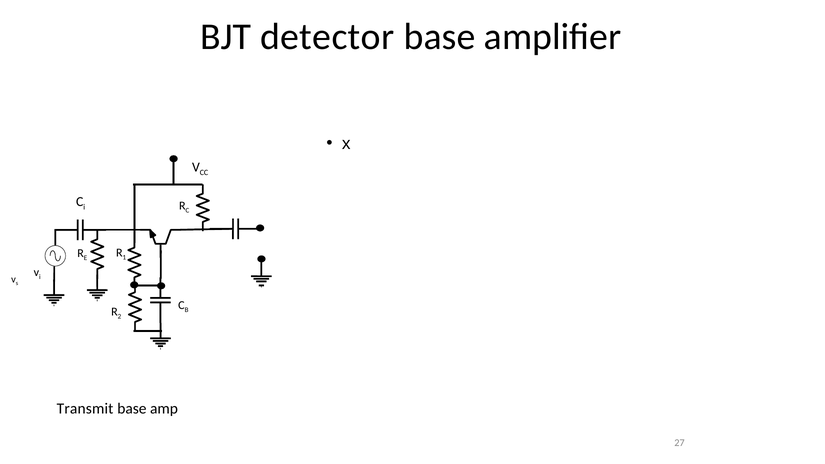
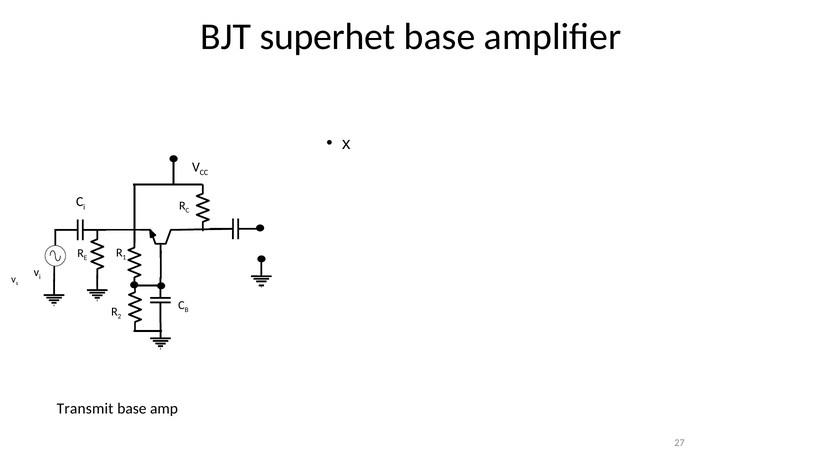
detector: detector -> superhet (328, 37)
